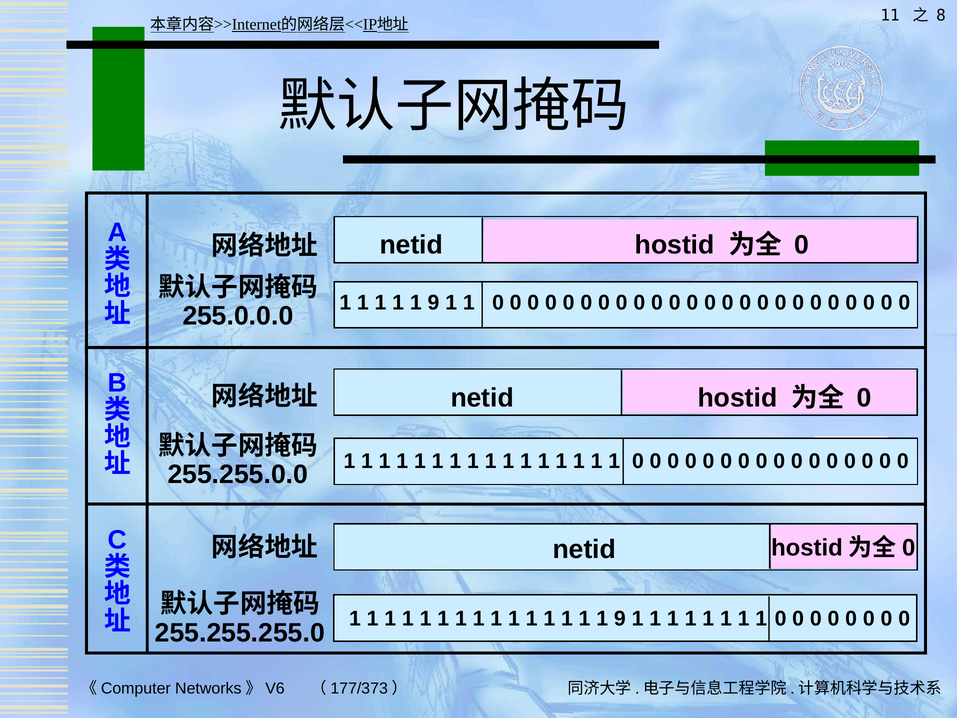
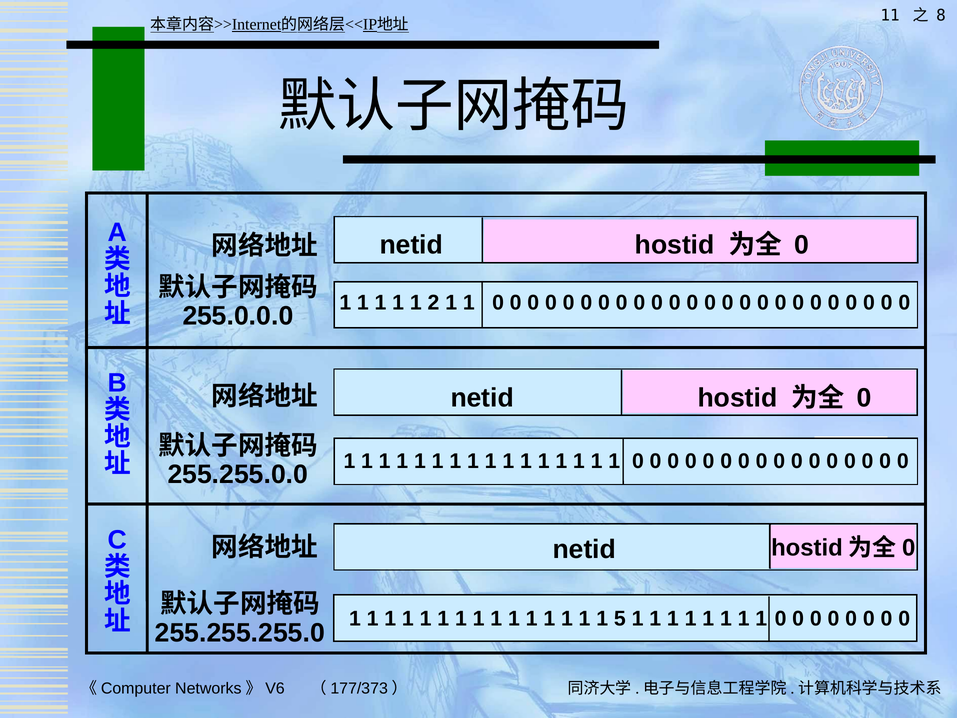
9: 9 -> 2 (434, 303)
9: 9 -> 5 (620, 619)
